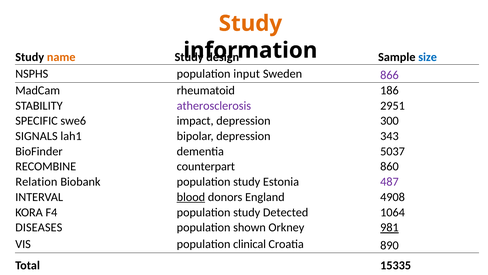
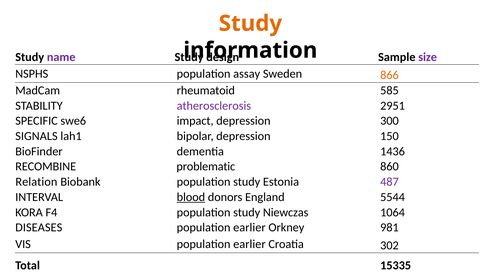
name colour: orange -> purple (61, 57)
size colour: blue -> purple (428, 57)
input: input -> assay (247, 74)
866 colour: purple -> orange (389, 75)
186: 186 -> 585 (389, 90)
343: 343 -> 150 (389, 136)
5037: 5037 -> 1436 (393, 151)
counterpart: counterpart -> problematic (206, 166)
4908: 4908 -> 5544 (393, 197)
Detected: Detected -> Niewczas (286, 212)
shown: shown -> earlier (249, 227)
981 underline: present -> none (389, 227)
VIS population clinical: clinical -> earlier (249, 244)
890: 890 -> 302 (389, 245)
